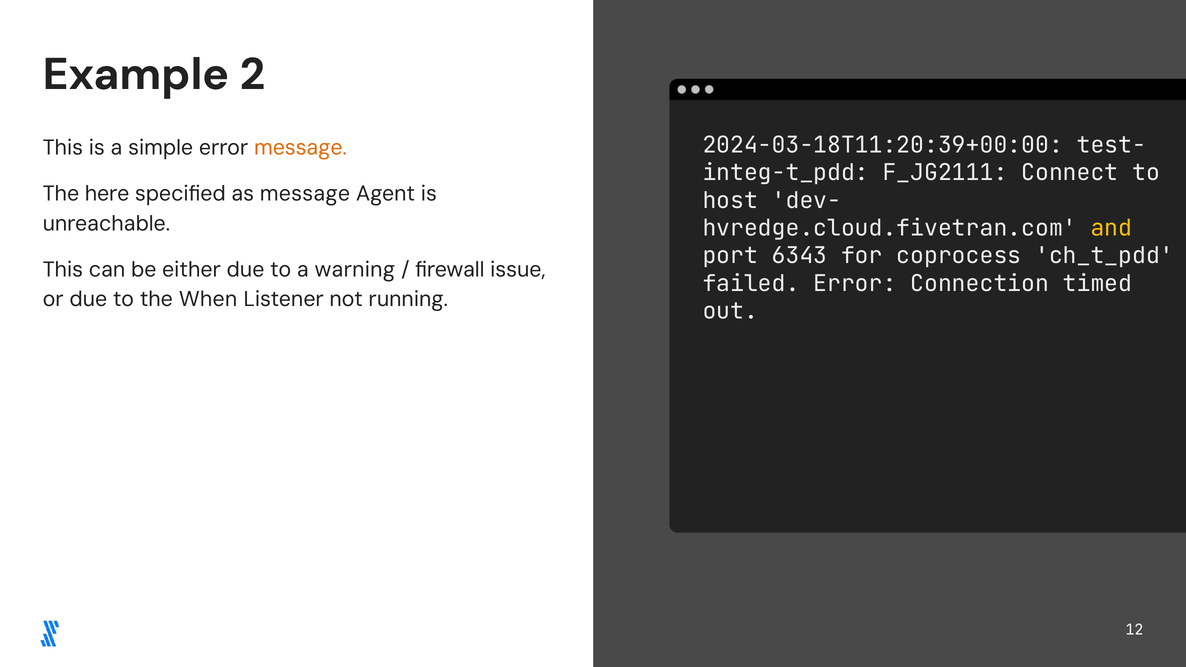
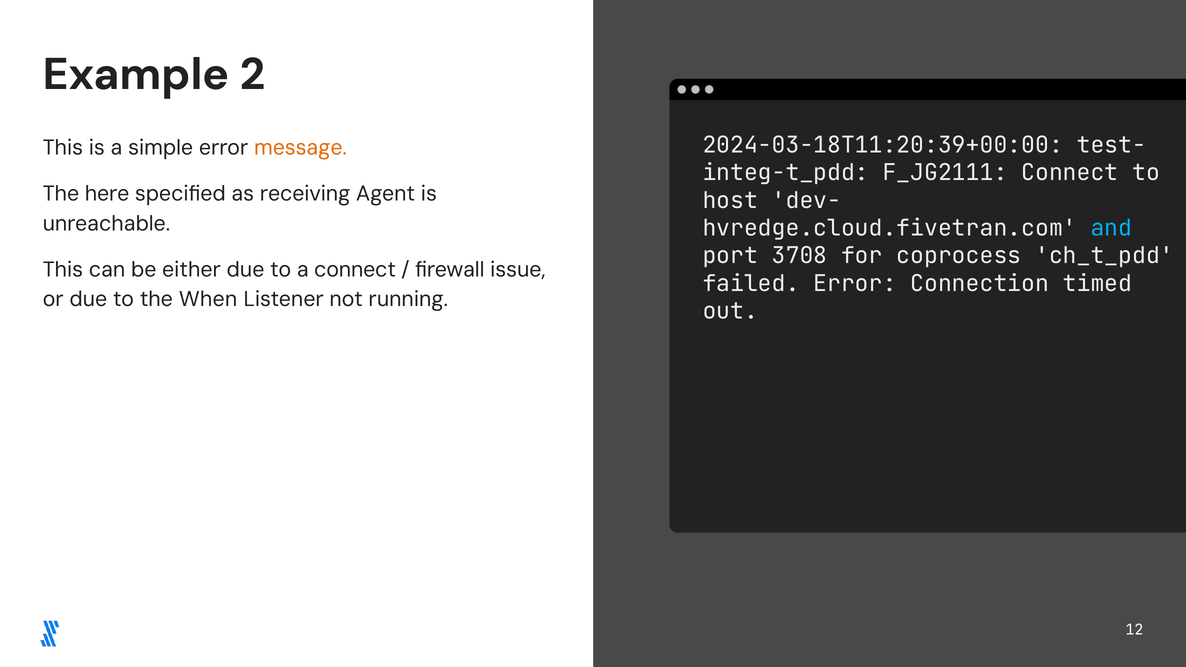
as message: message -> receiving (305, 194)
and colour: yellow -> light blue (1111, 228)
6343: 6343 -> 3708 (800, 256)
a warning: warning -> connect (355, 270)
